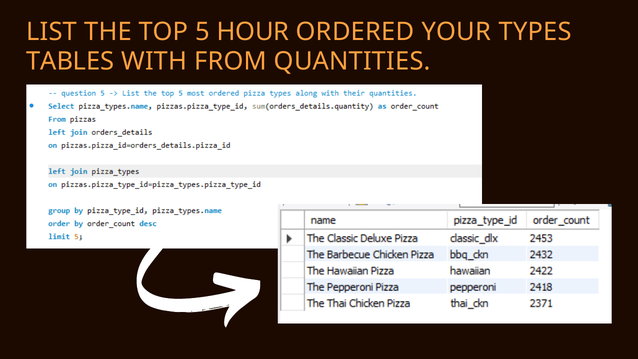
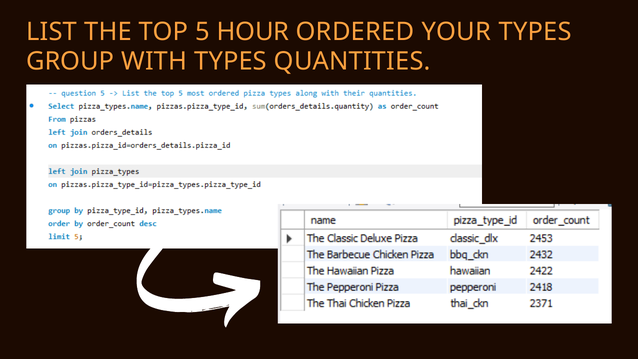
TABLES: TABLES -> GROUP (70, 61)
WITH FROM: FROM -> TYPES (230, 61)
